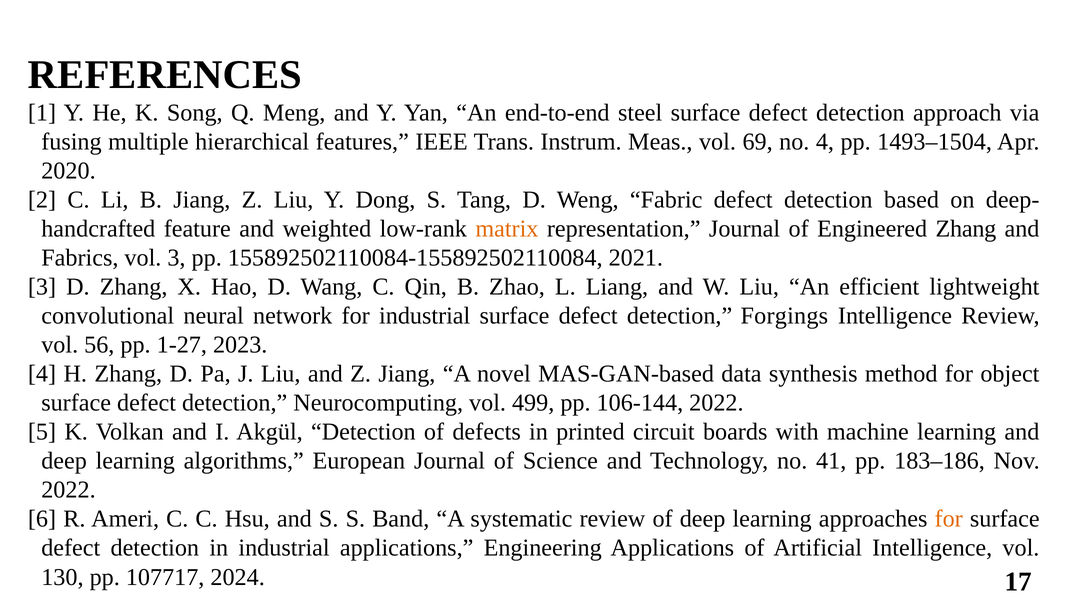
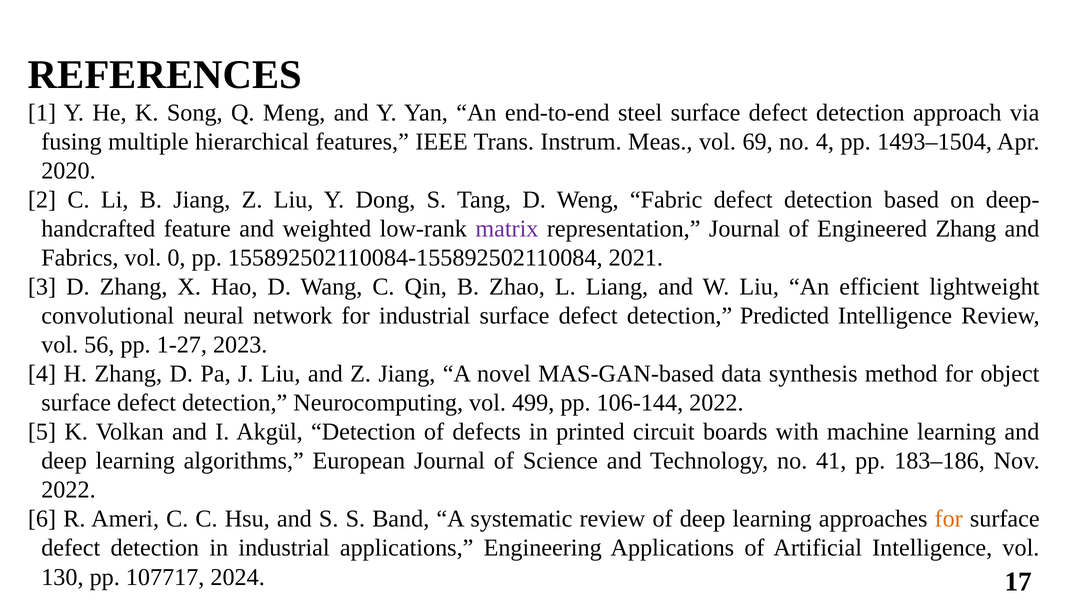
matrix colour: orange -> purple (507, 229)
vol 3: 3 -> 0 (176, 258)
Forgings: Forgings -> Predicted (785, 316)
